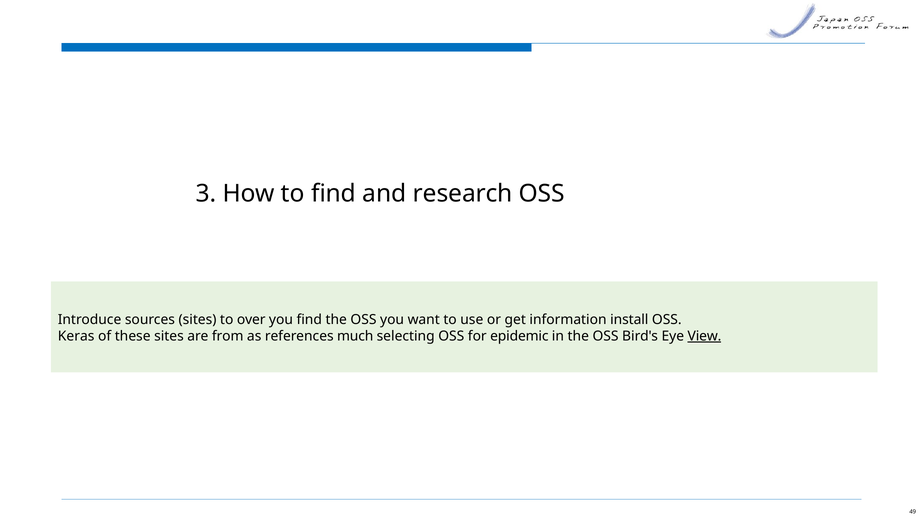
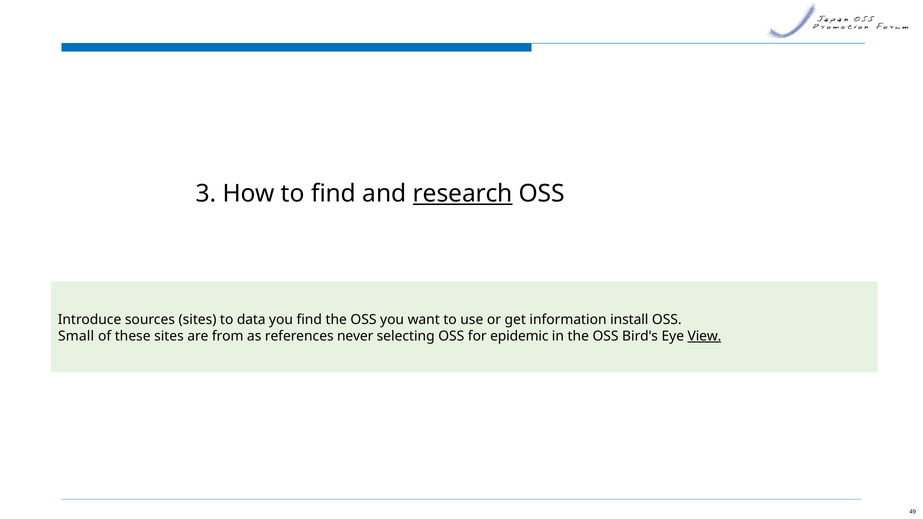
research underline: none -> present (463, 194)
over: over -> data (251, 320)
Keras: Keras -> Small (76, 336)
much: much -> never (355, 336)
